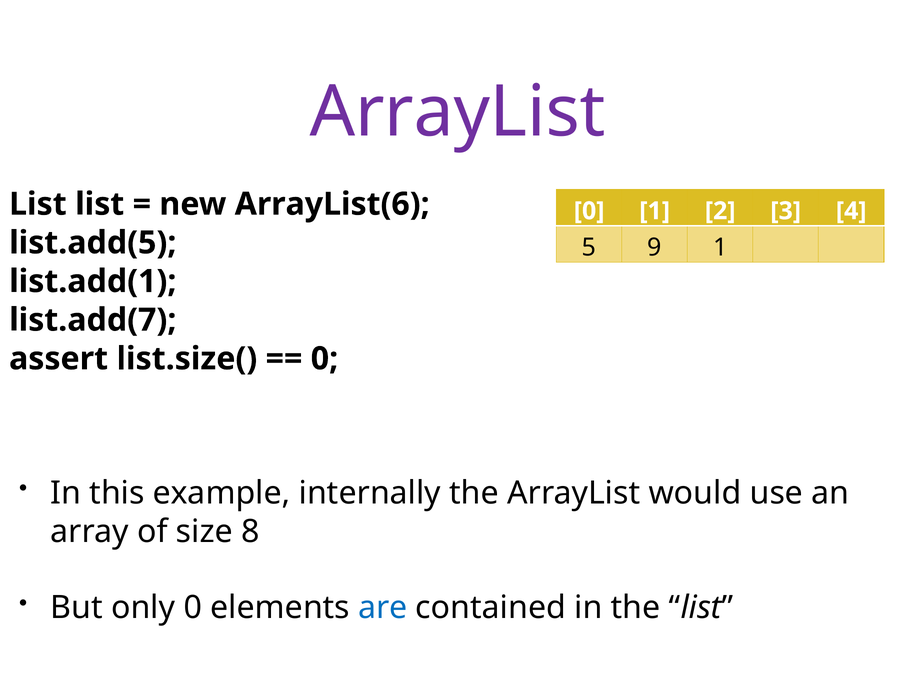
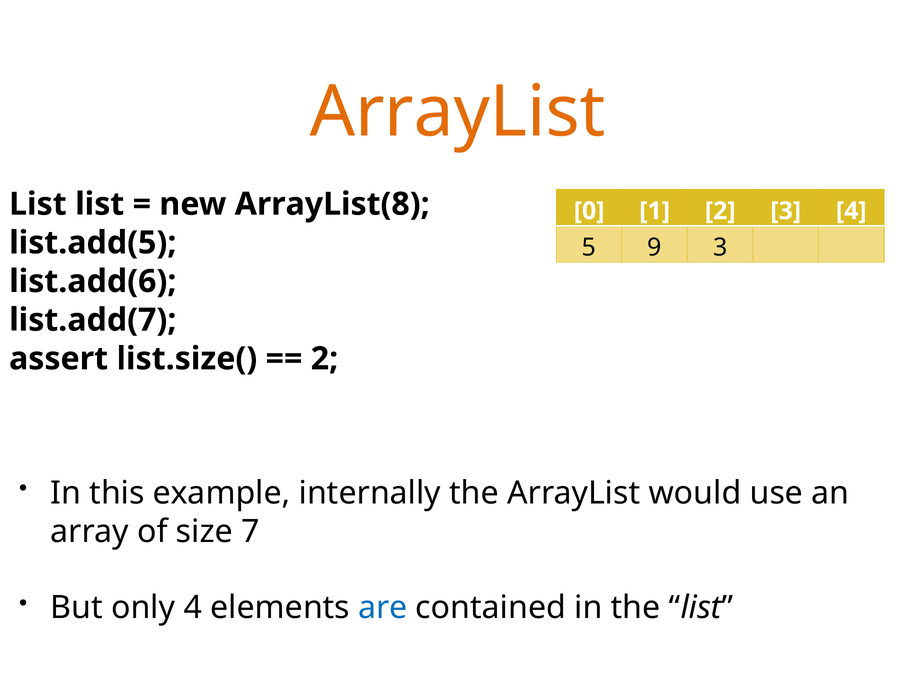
ArrayList colour: purple -> orange (457, 112)
ArrayList(6: ArrayList(6 -> ArrayList(8 (332, 204)
9 1: 1 -> 3 (720, 247)
list.add(1: list.add(1 -> list.add(6 (93, 281)
0: 0 -> 2 (324, 358)
8: 8 -> 7 (250, 531)
only 0: 0 -> 4 (193, 607)
